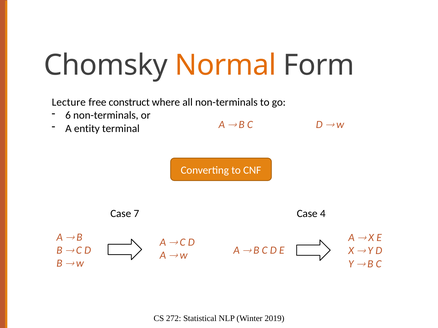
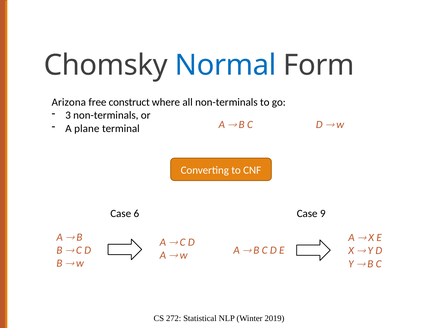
Normal colour: orange -> blue (226, 65)
Lecture: Lecture -> Arizona (69, 102)
6: 6 -> 3 (68, 115)
entity: entity -> plane (87, 129)
7: 7 -> 6 (136, 214)
4: 4 -> 9 (323, 214)
